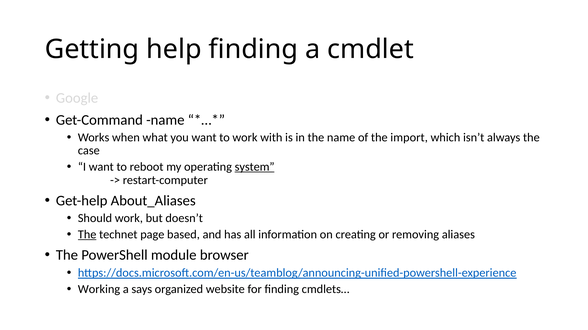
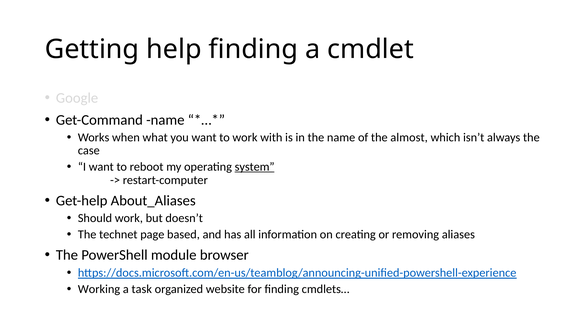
import: import -> almost (409, 138)
The underline: present -> none (87, 235)
says: says -> task (142, 290)
